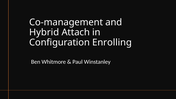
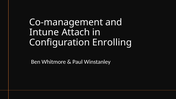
Hybrid: Hybrid -> Intune (44, 32)
